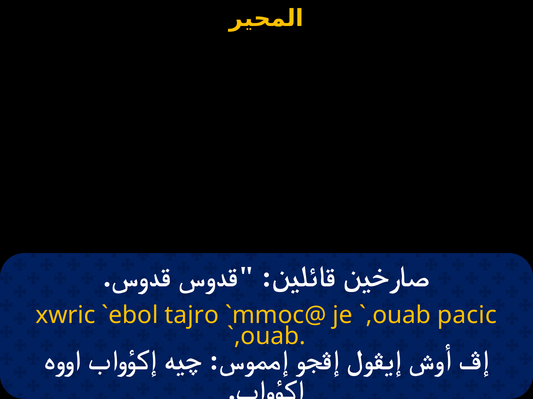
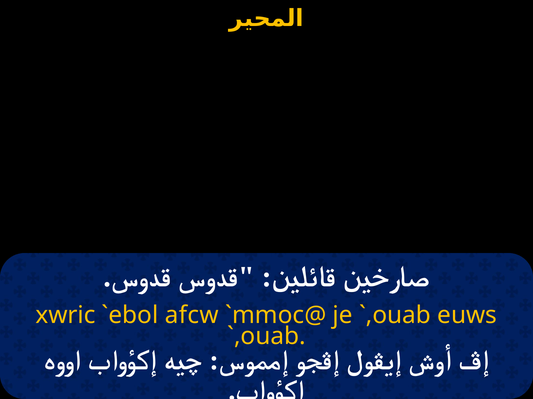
tajro: tajro -> afcw (192, 316)
pacic: pacic -> euws (467, 316)
